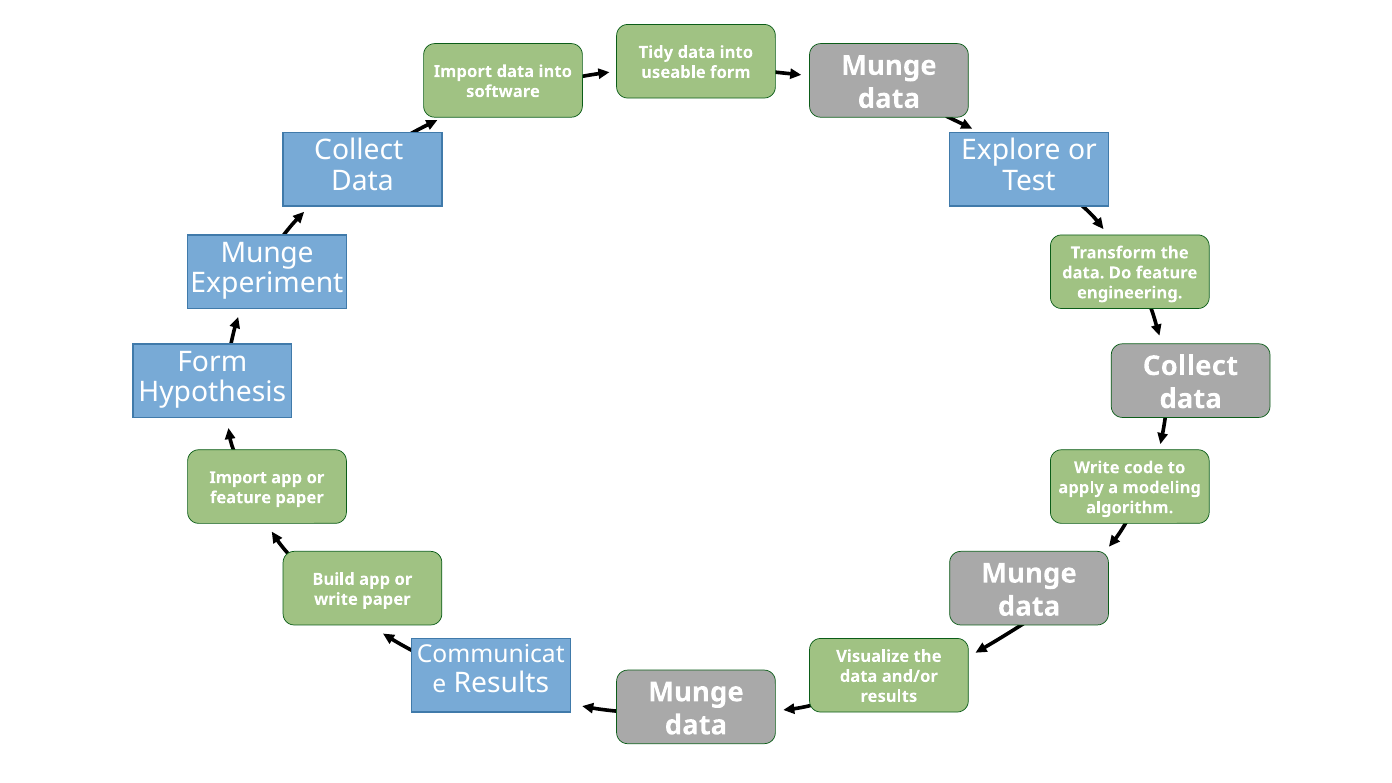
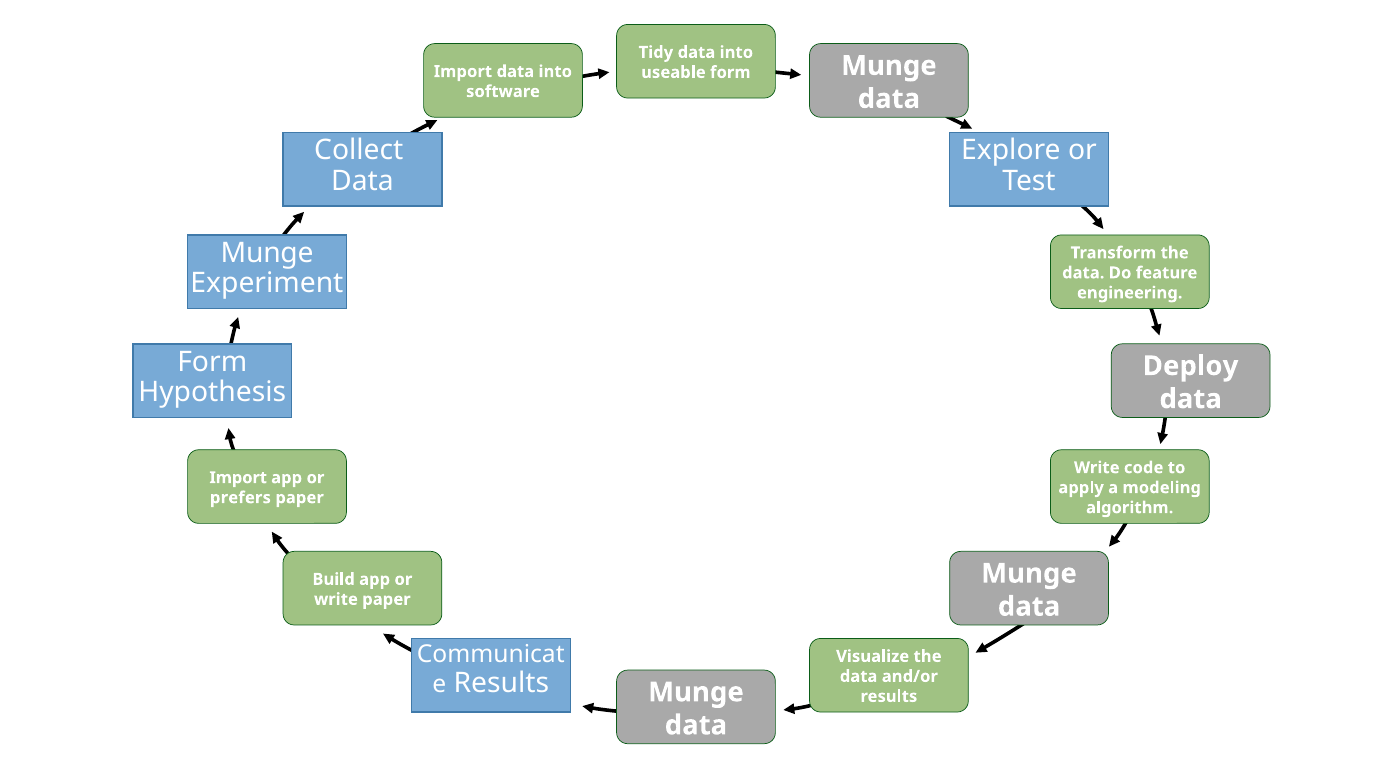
Collect: Collect -> Deploy (1191, 366)
feature: feature -> prefers (240, 498)
